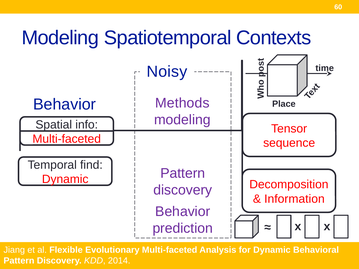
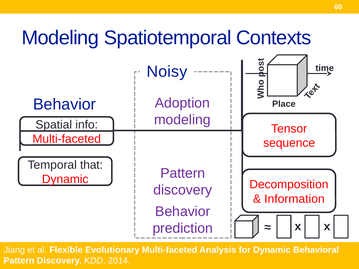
Methods: Methods -> Adoption (182, 103)
find: find -> that (91, 165)
